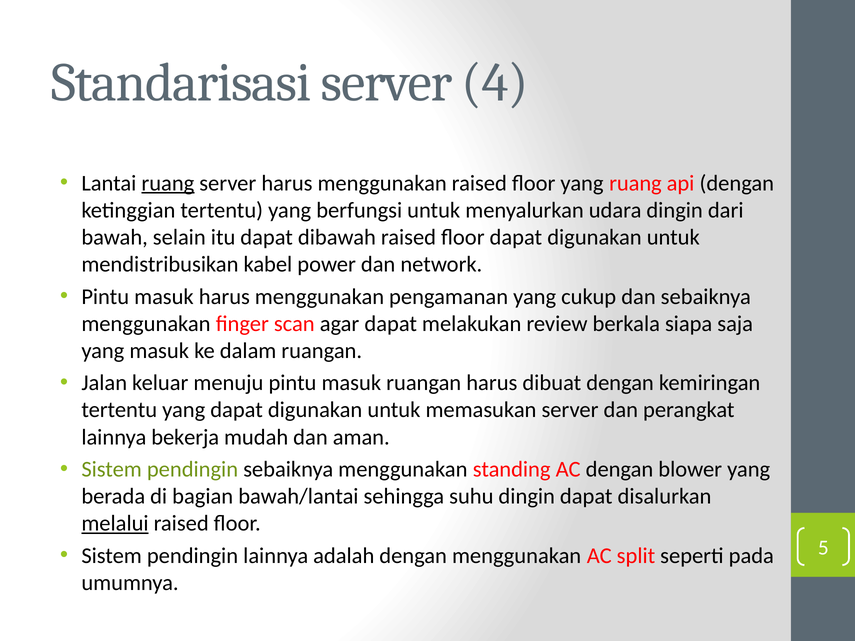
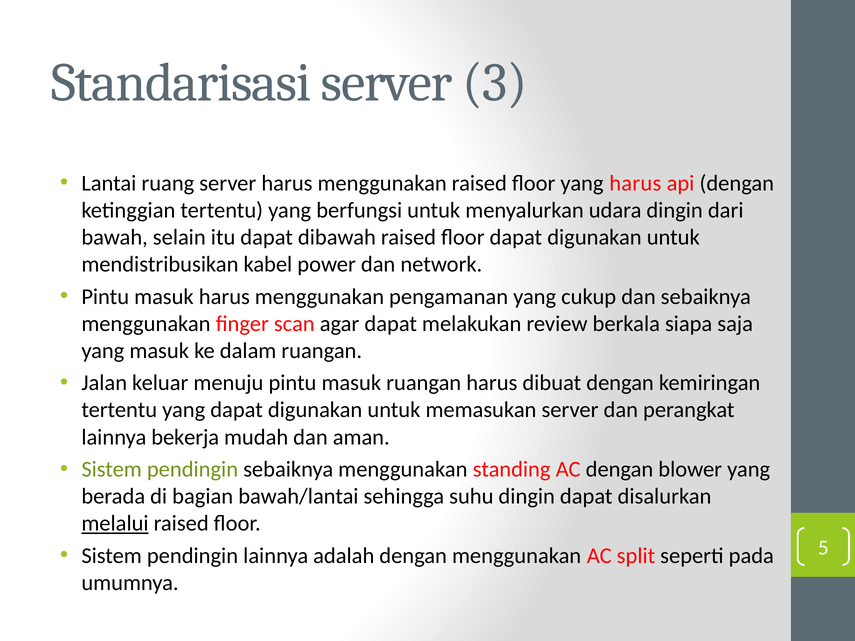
4: 4 -> 3 (495, 83)
ruang underline: present -> none (168, 183)
yang ruang: ruang -> harus (635, 183)
